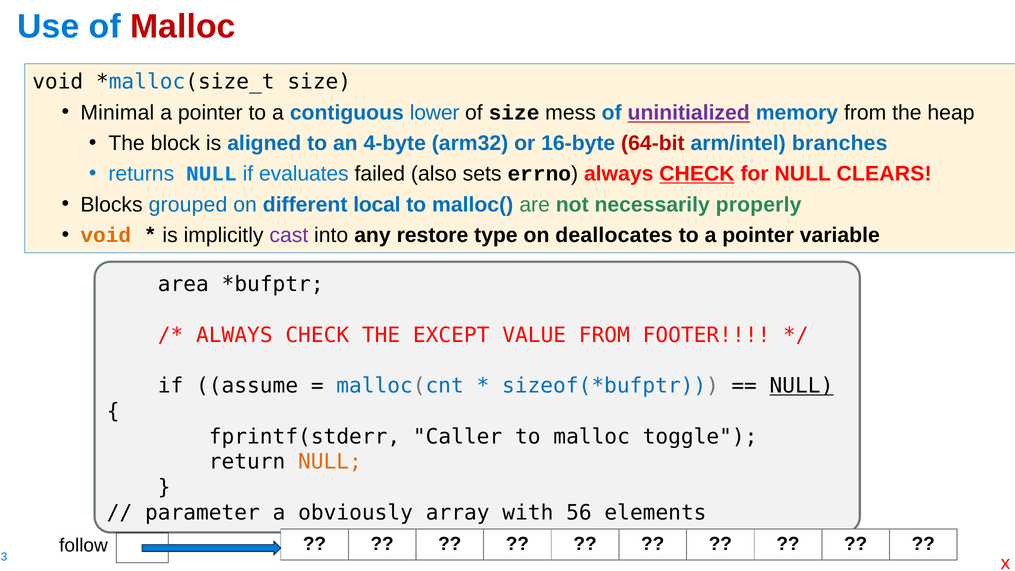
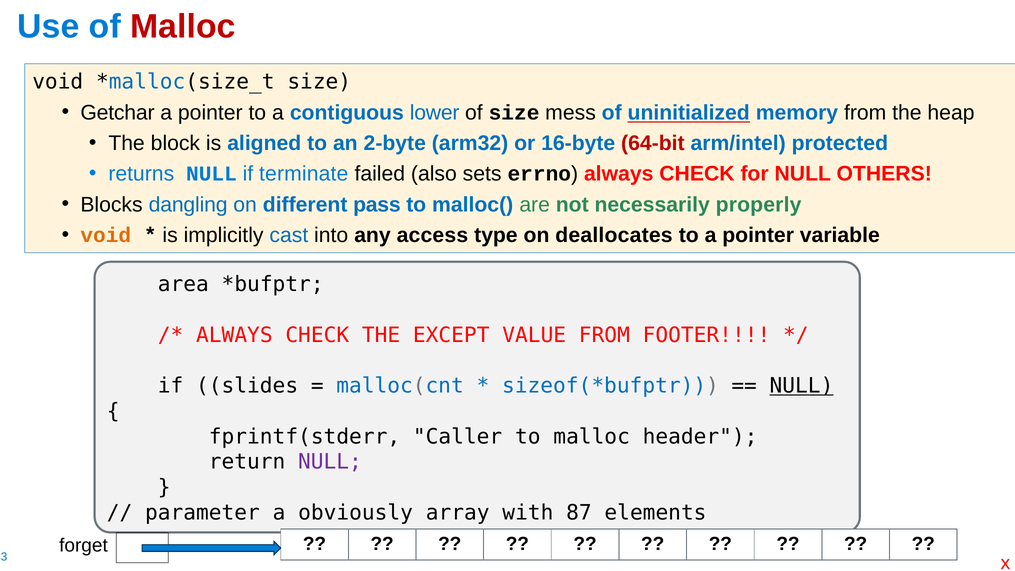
Minimal: Minimal -> Getchar (118, 113)
uninitialized colour: purple -> blue (689, 113)
4-byte: 4-byte -> 2-byte (395, 143)
branches: branches -> protected (840, 143)
evaluates: evaluates -> terminate (304, 174)
CHECK underline: present -> none (697, 174)
CLEARS: CLEARS -> OTHERS (884, 174)
grouped: grouped -> dangling (188, 205)
local: local -> pass (377, 205)
cast colour: purple -> blue (289, 235)
restore: restore -> access (432, 235)
assume: assume -> slides (247, 386)
toggle: toggle -> header (700, 437)
NULL colour: orange -> purple (330, 462)
56: 56 -> 87 (579, 513)
follow: follow -> forget (84, 545)
